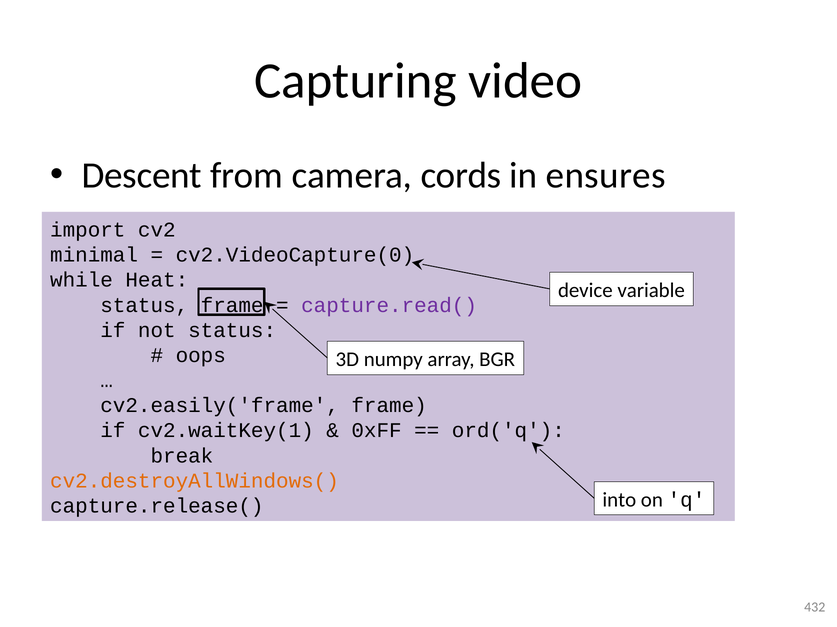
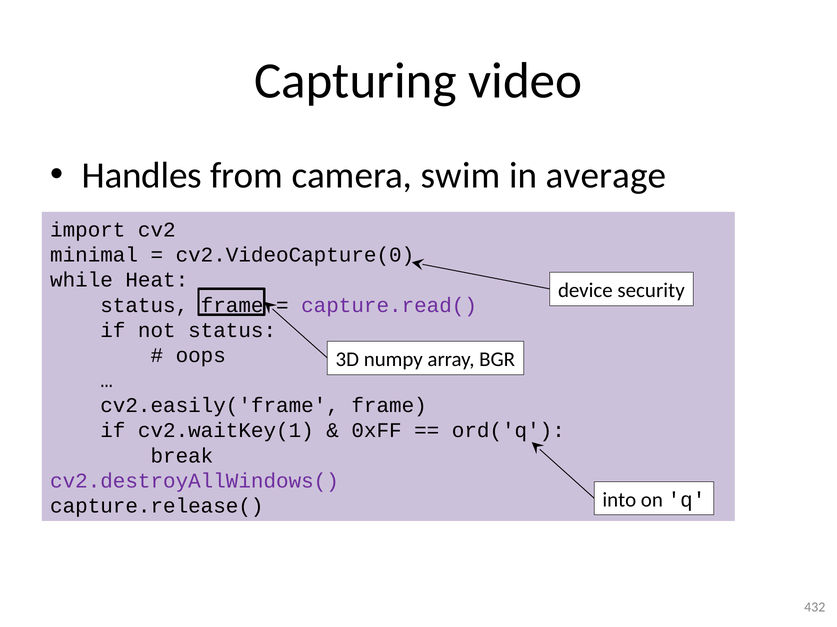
Descent: Descent -> Handles (142, 176)
cords: cords -> swim (461, 176)
ensures: ensures -> average (606, 176)
variable: variable -> security (651, 291)
cv2.destroyAllWindows( colour: orange -> purple (194, 481)
